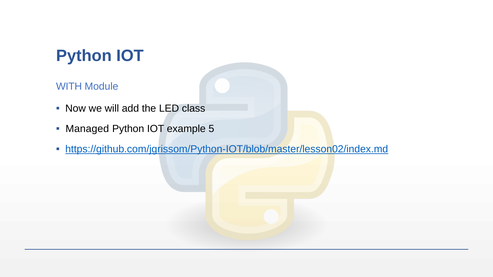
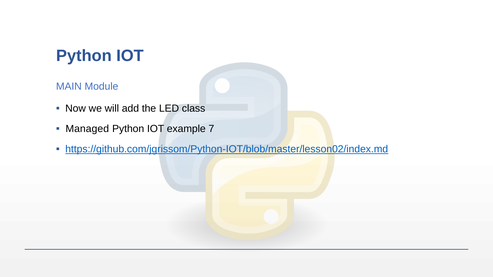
WITH: WITH -> MAIN (69, 86)
5: 5 -> 7 (211, 129)
